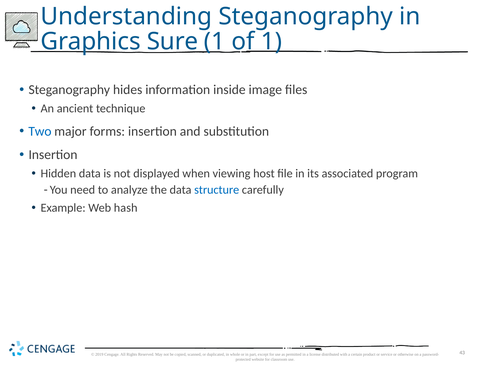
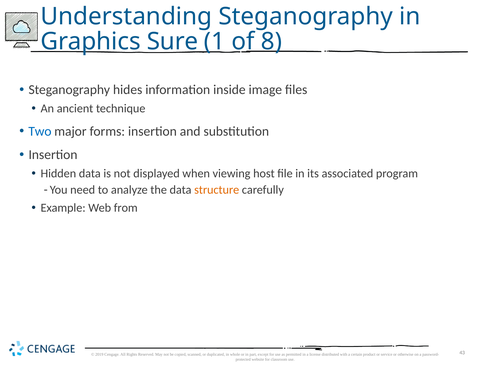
of 1: 1 -> 8 (271, 41)
structure colour: blue -> orange (217, 189)
hash: hash -> from (126, 207)
